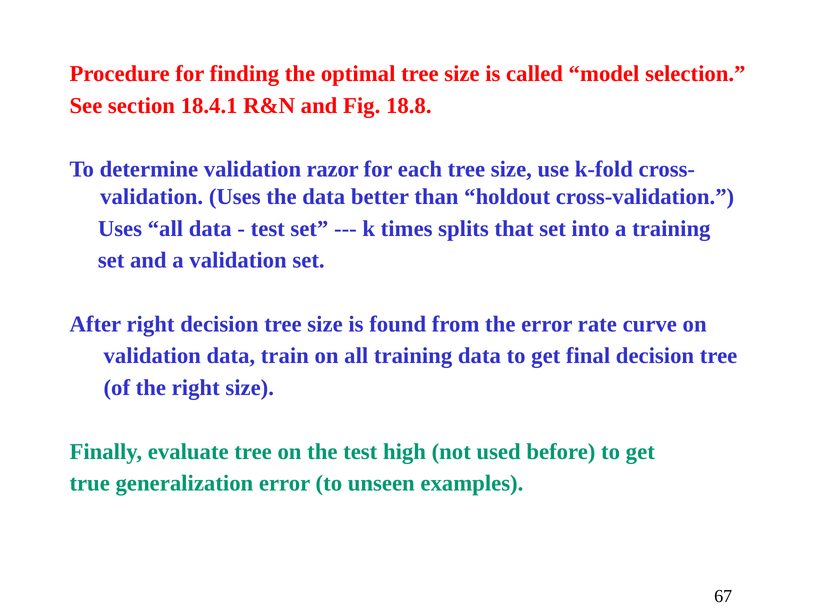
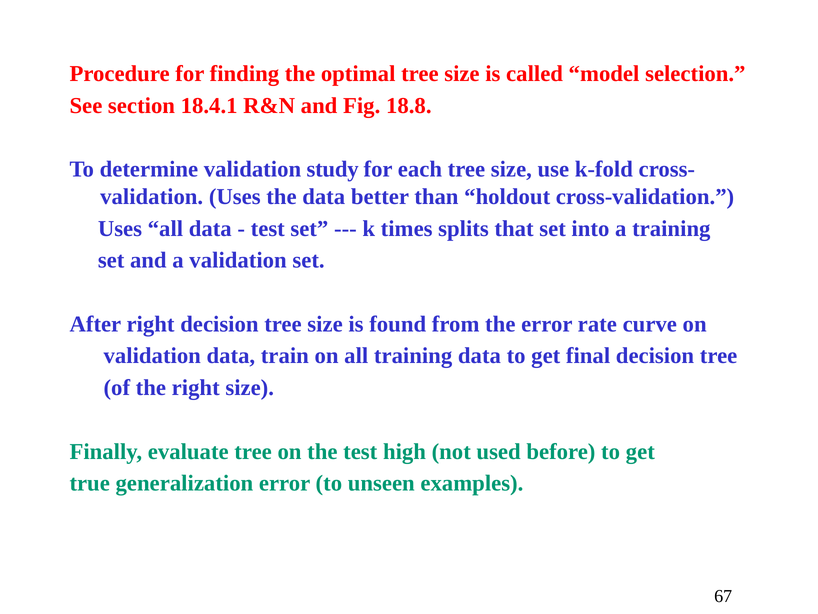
razor: razor -> study (333, 169)
